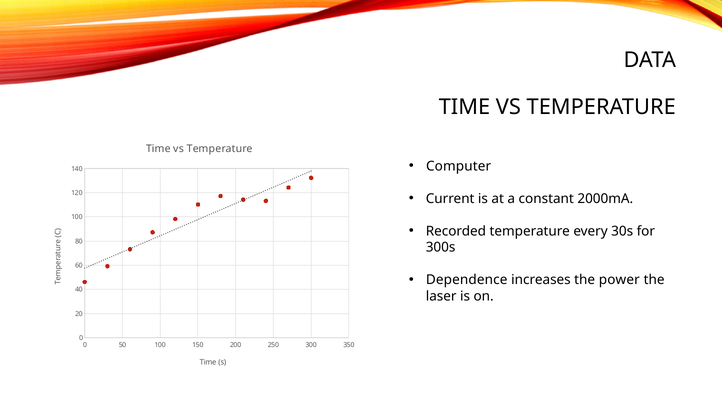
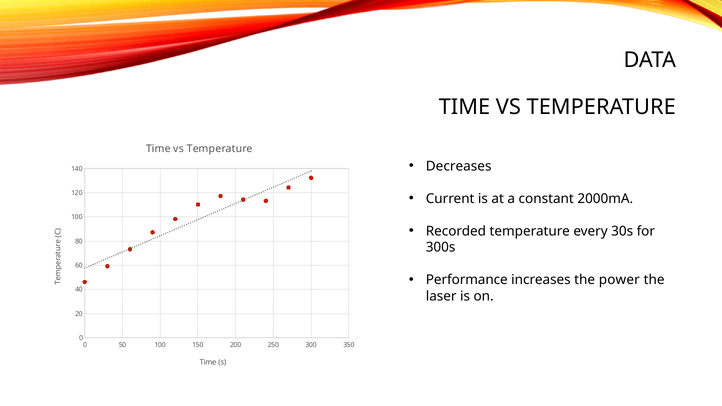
Computer: Computer -> Decreases (459, 166)
Dependence: Dependence -> Performance (467, 280)
